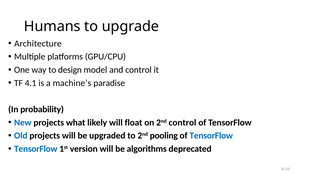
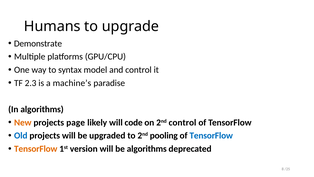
Architecture: Architecture -> Demonstrate (38, 43)
design: design -> syntax (70, 70)
4.1: 4.1 -> 2.3 (31, 83)
In probability: probability -> algorithms (42, 109)
New colour: blue -> orange (23, 122)
what: what -> page (76, 122)
float: float -> code (134, 122)
TensorFlow colour: blue -> orange (36, 149)
